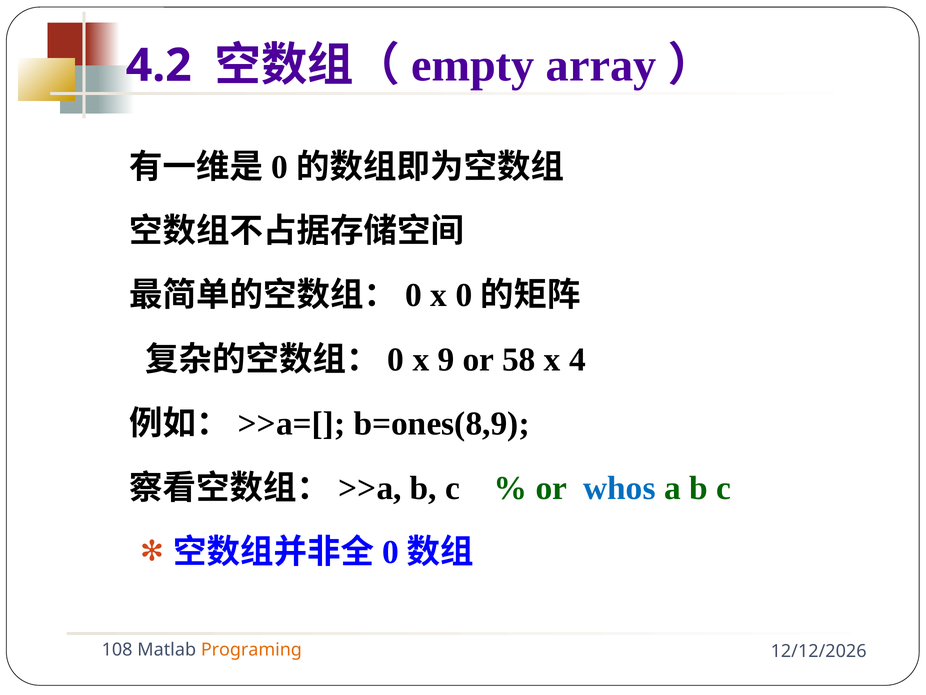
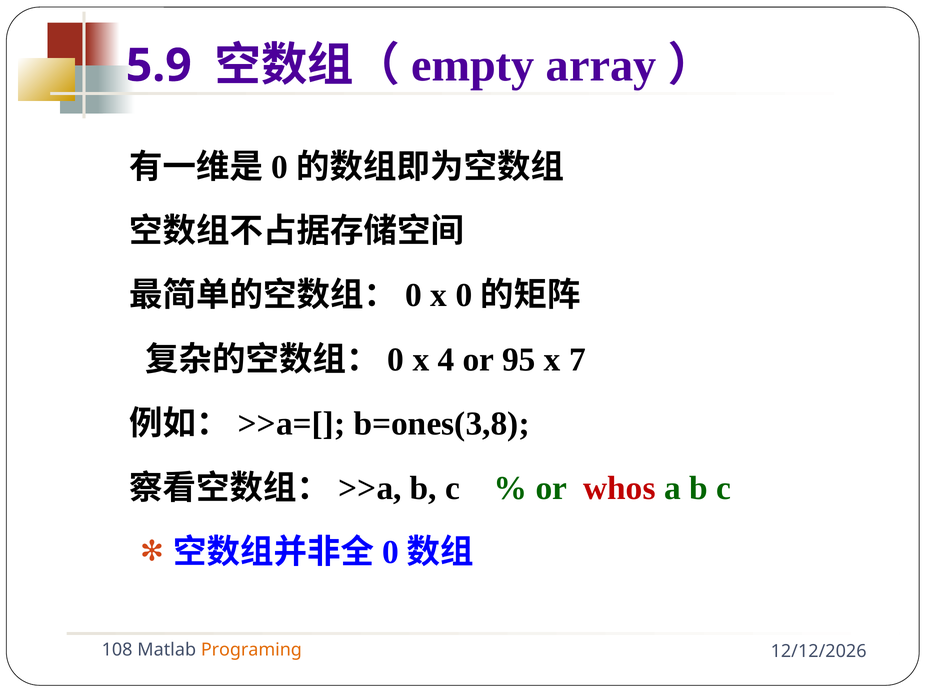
4.2: 4.2 -> 5.9 (159, 66)
9: 9 -> 4 (446, 359)
58: 58 -> 95 (519, 359)
4: 4 -> 7 (577, 359)
b=ones(8,9: b=ones(8,9 -> b=ones(3,8 (442, 424)
whos colour: blue -> red (619, 488)
